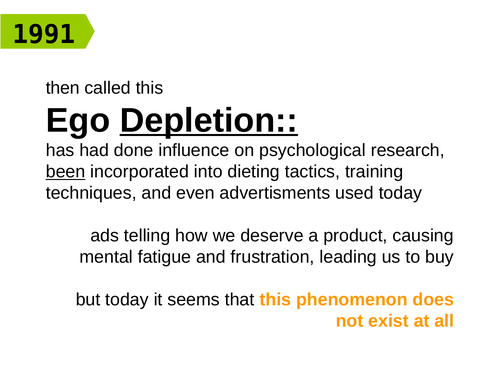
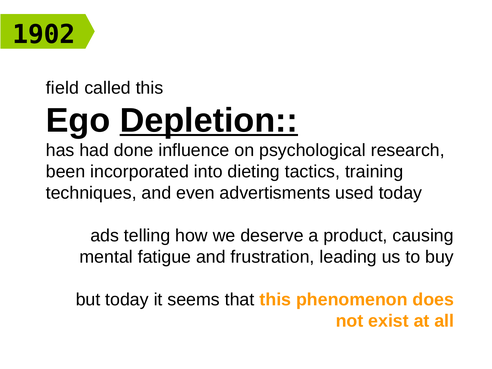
1991: 1991 -> 1902 (44, 35)
then: then -> field (63, 88)
been underline: present -> none (66, 172)
